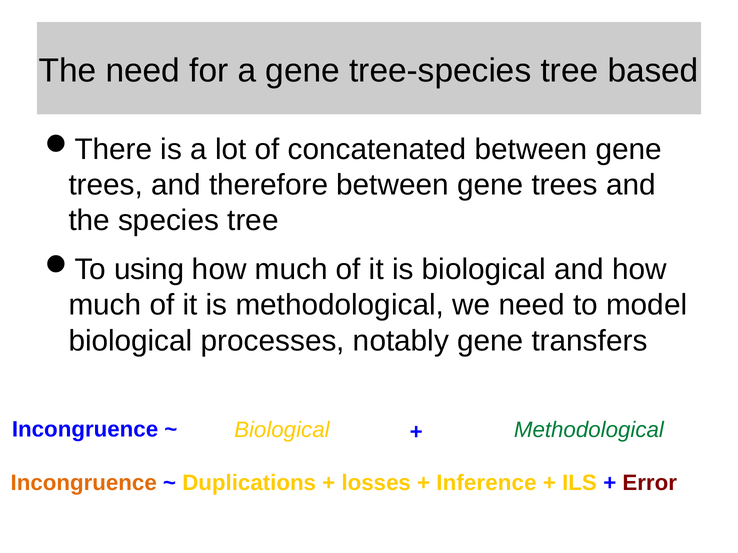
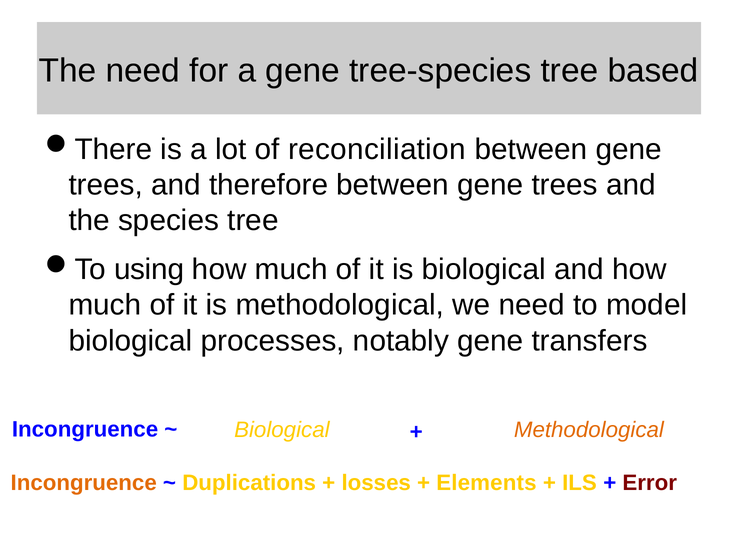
concatenated: concatenated -> reconciliation (377, 149)
Methodological colour: green -> orange (589, 430)
Inference: Inference -> Elements (486, 483)
